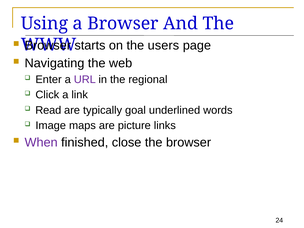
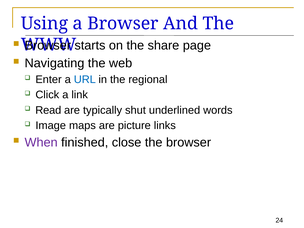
users: users -> share (163, 45)
URL colour: purple -> blue (85, 79)
goal: goal -> shut (135, 110)
